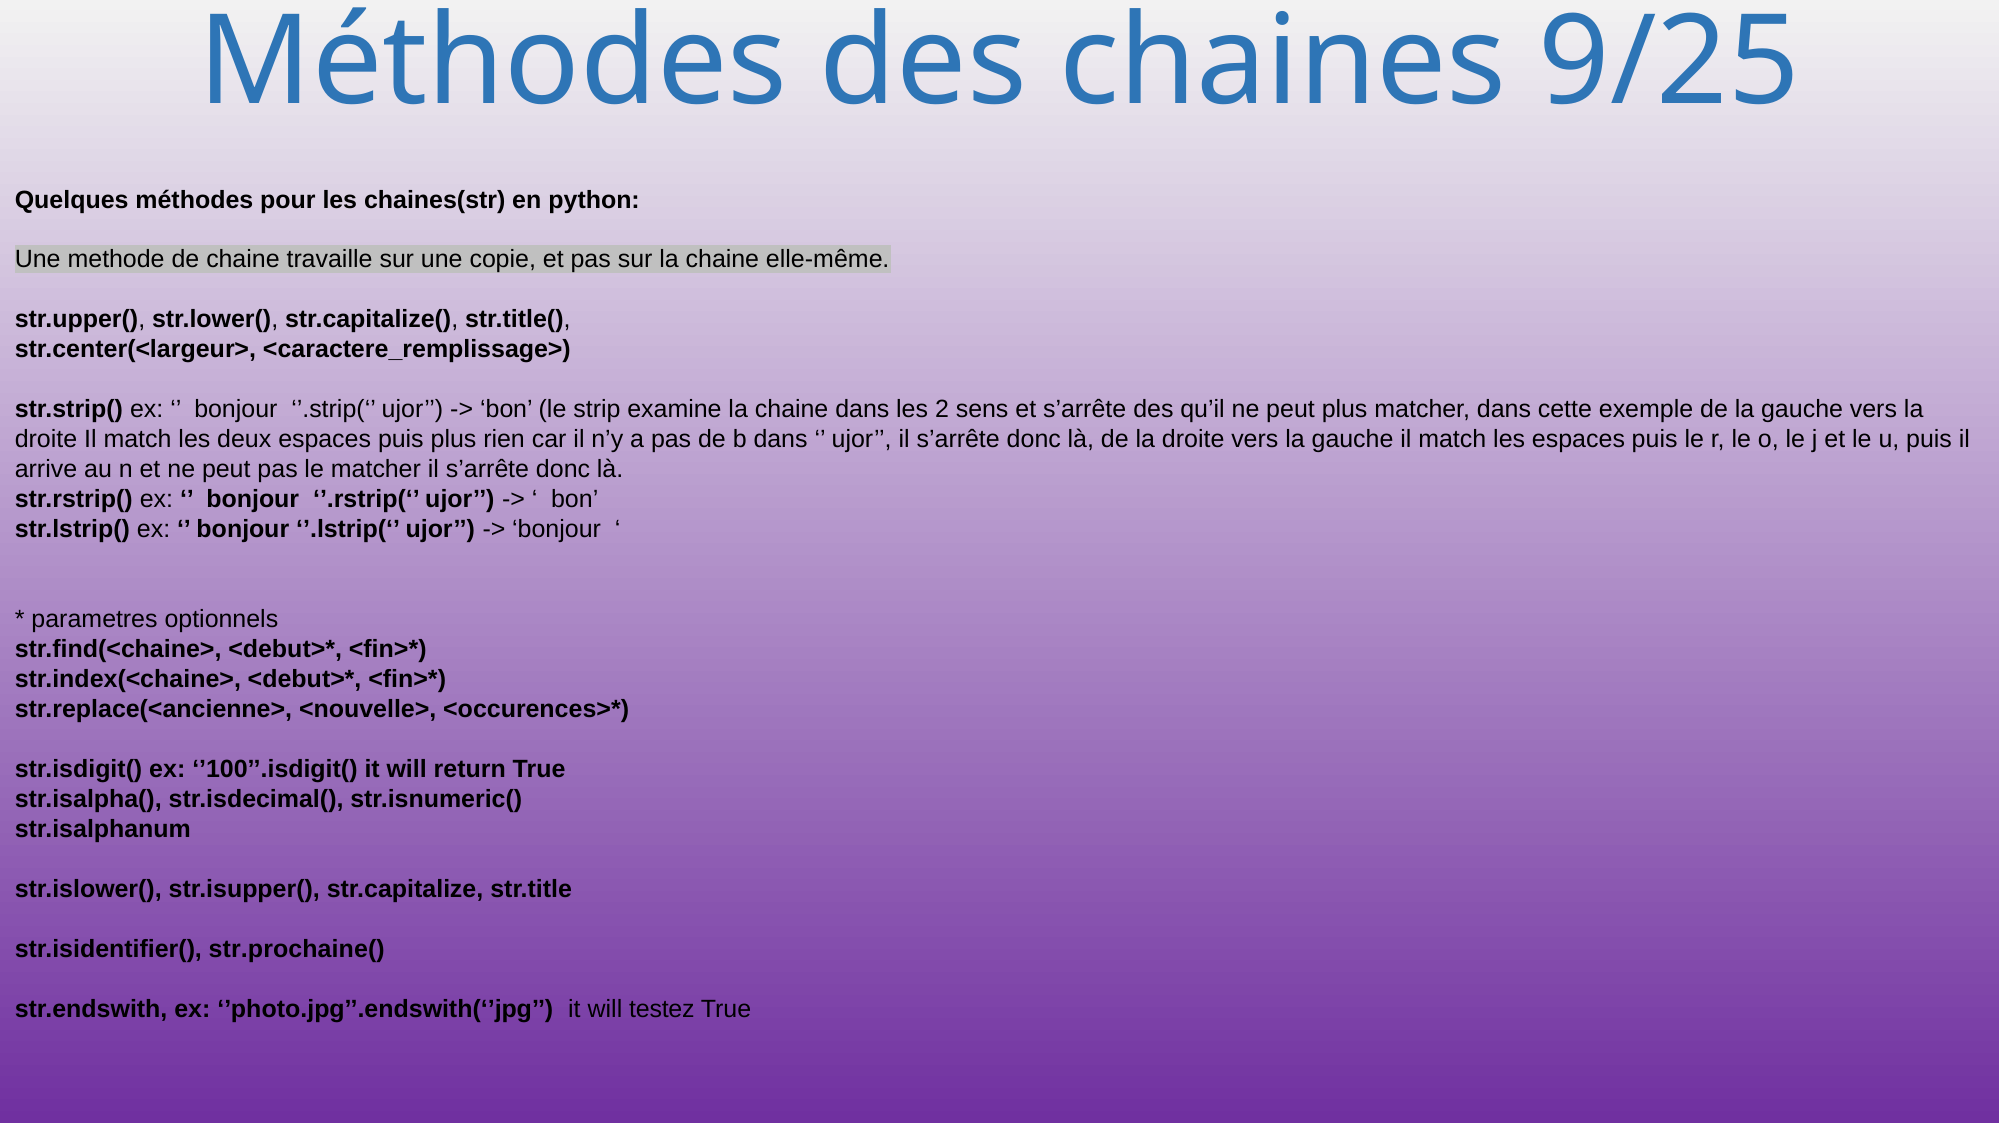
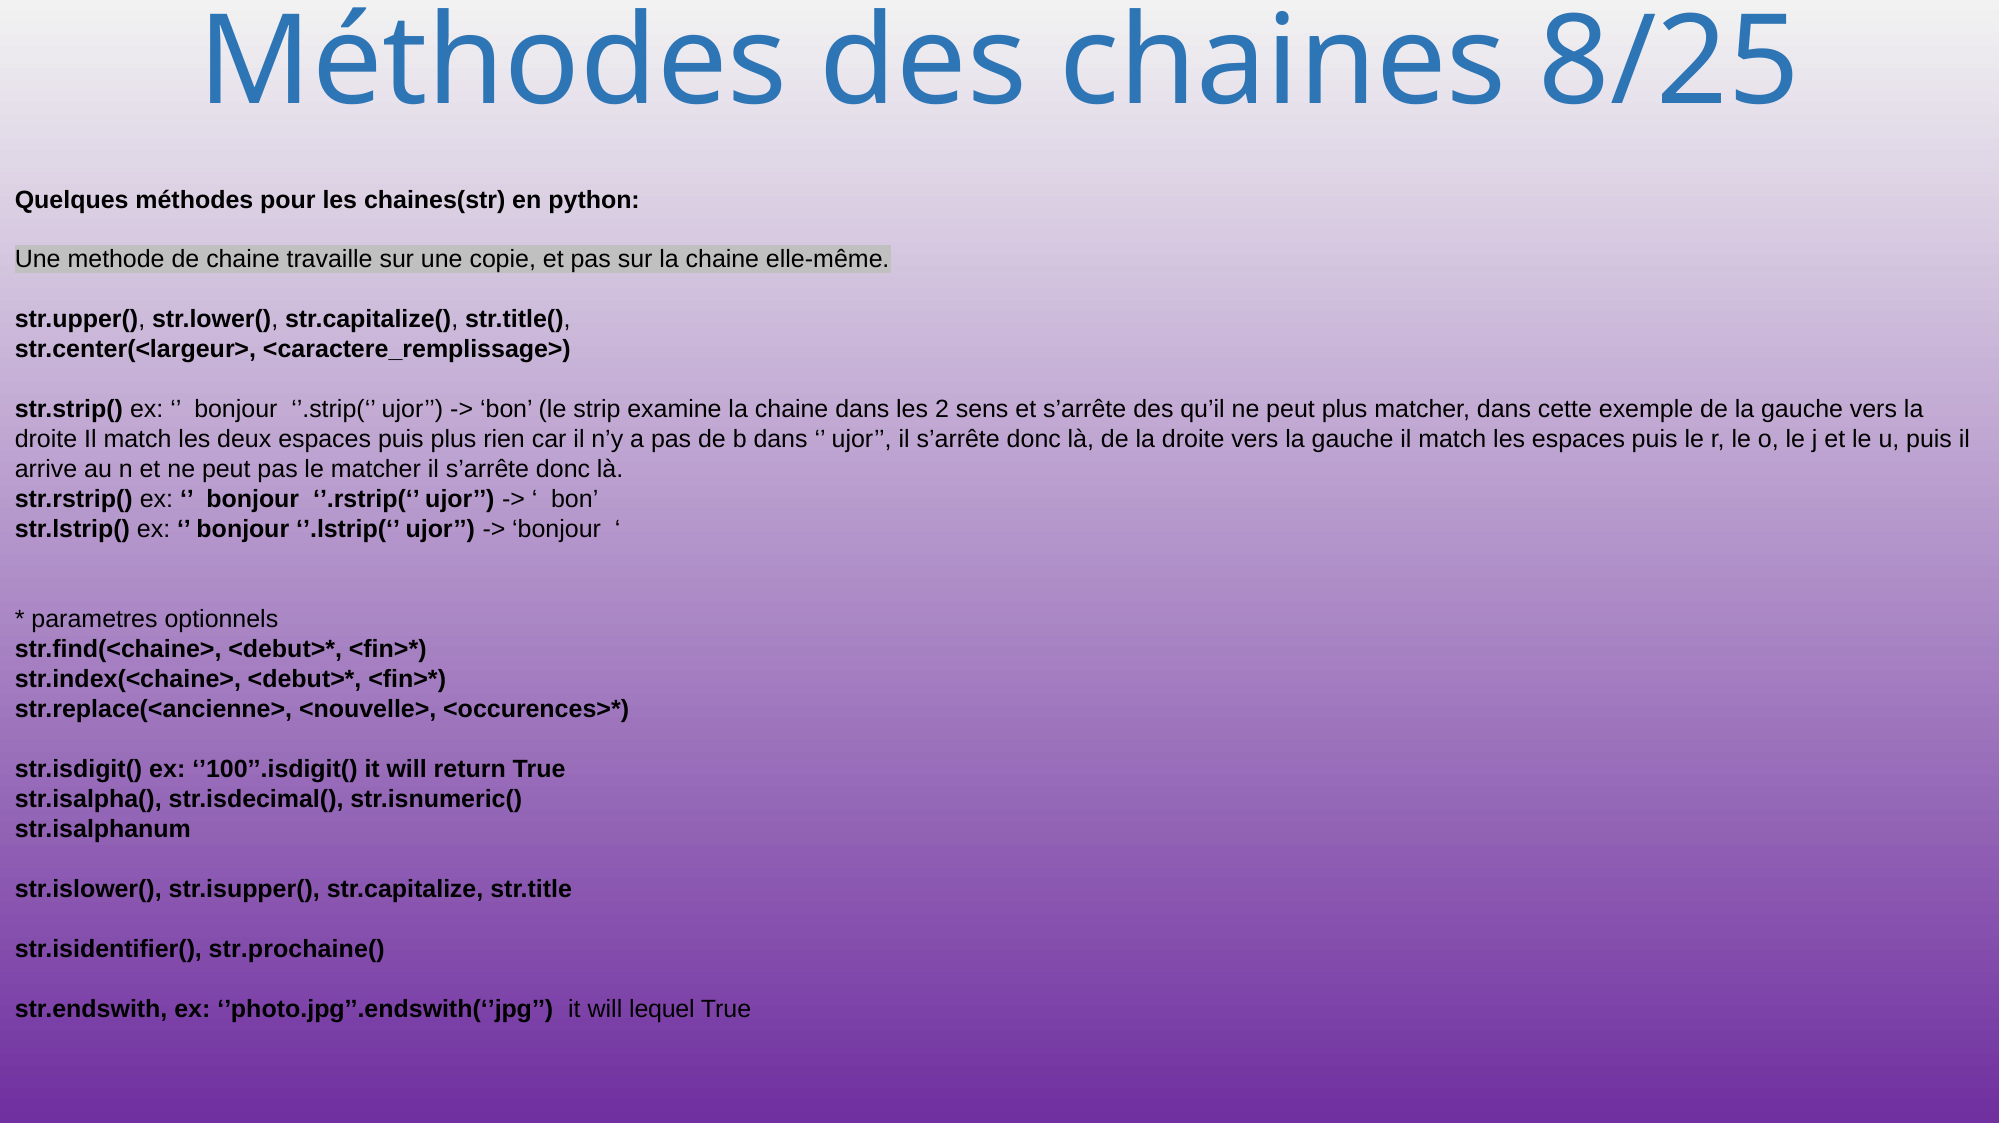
9/25: 9/25 -> 8/25 (1669, 62)
testez: testez -> lequel (662, 1009)
